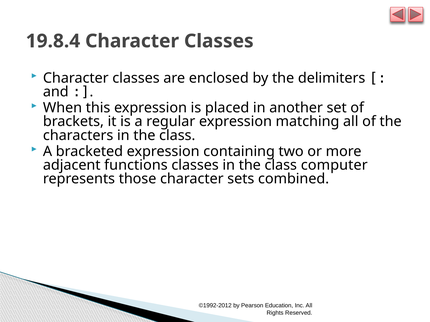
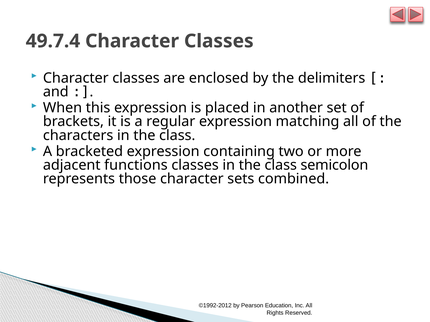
19.8.4: 19.8.4 -> 49.7.4 (53, 41)
computer: computer -> semicolon (334, 165)
